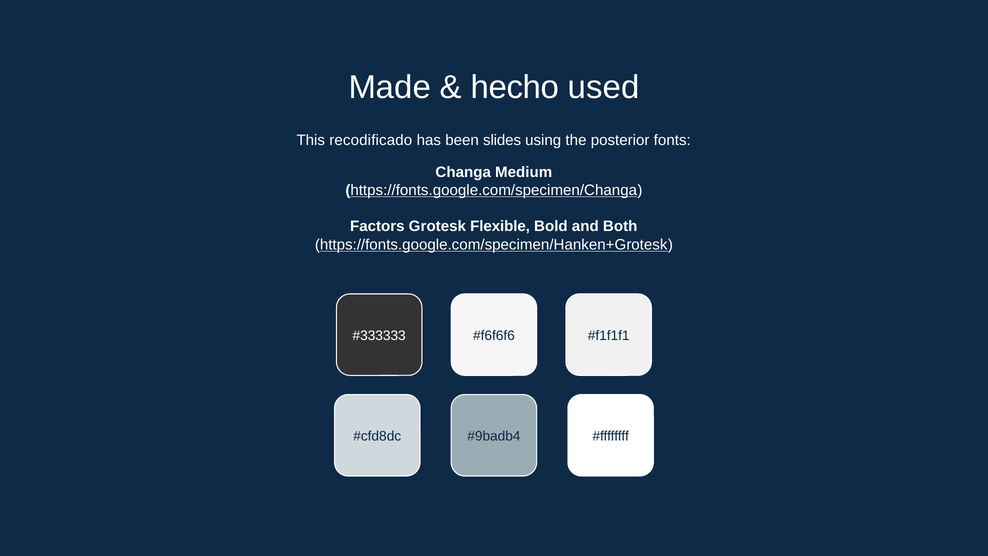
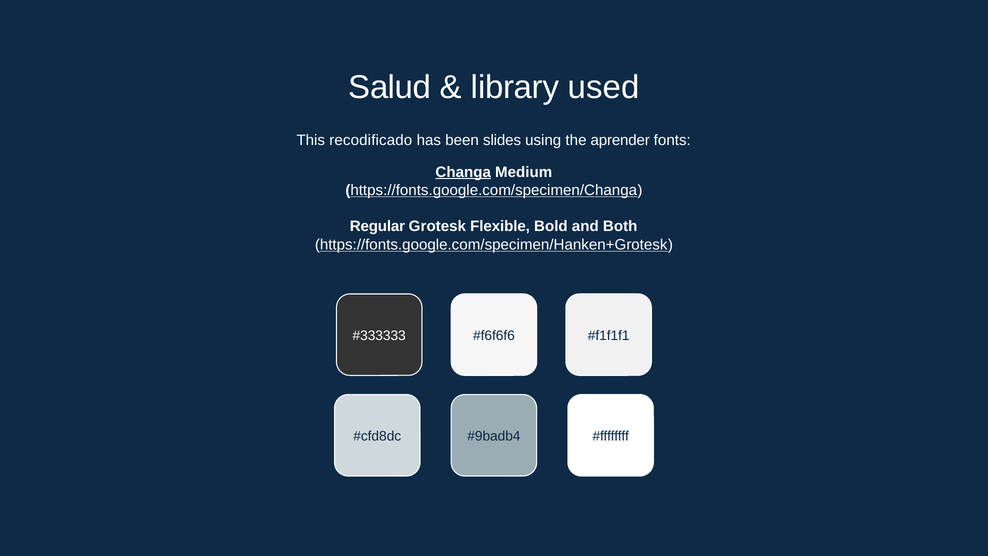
Made: Made -> Salud (390, 87)
hecho: hecho -> library (515, 87)
posterior: posterior -> aprender (620, 140)
Changa underline: none -> present (463, 172)
Factors: Factors -> Regular (377, 226)
